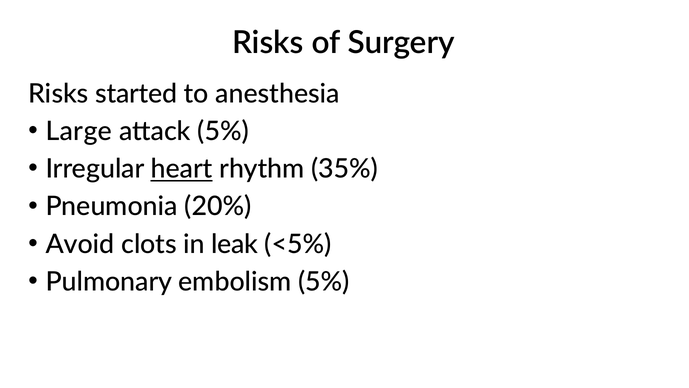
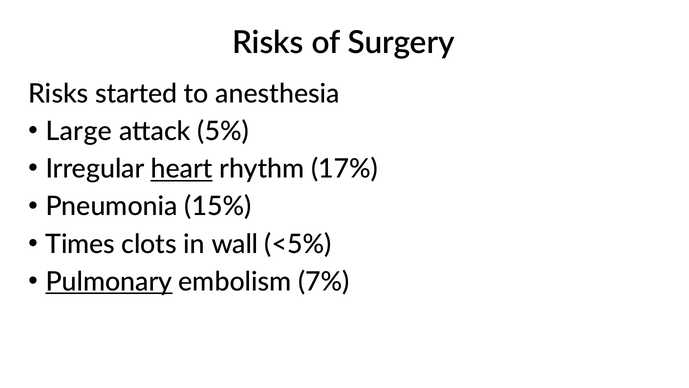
35%: 35% -> 17% (345, 169)
20%: 20% -> 15% (218, 206)
Avoid: Avoid -> Times (80, 244)
leak: leak -> wall (235, 244)
Pulmonary underline: none -> present (109, 281)
embolism 5%: 5% -> 7% (324, 281)
